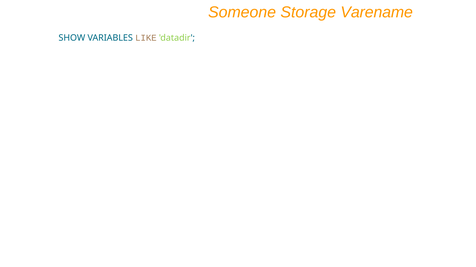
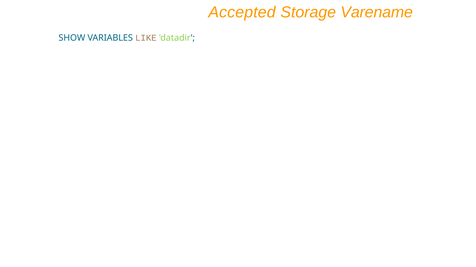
Someone: Someone -> Accepted (242, 12)
